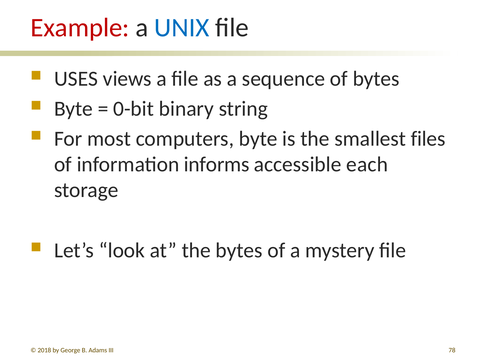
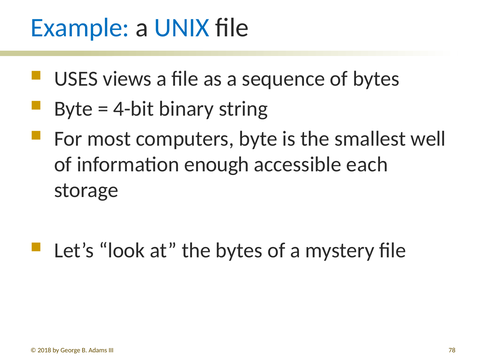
Example colour: red -> blue (80, 28)
0-bit: 0-bit -> 4-bit (134, 108)
files: files -> well (428, 138)
informs: informs -> enough (217, 164)
